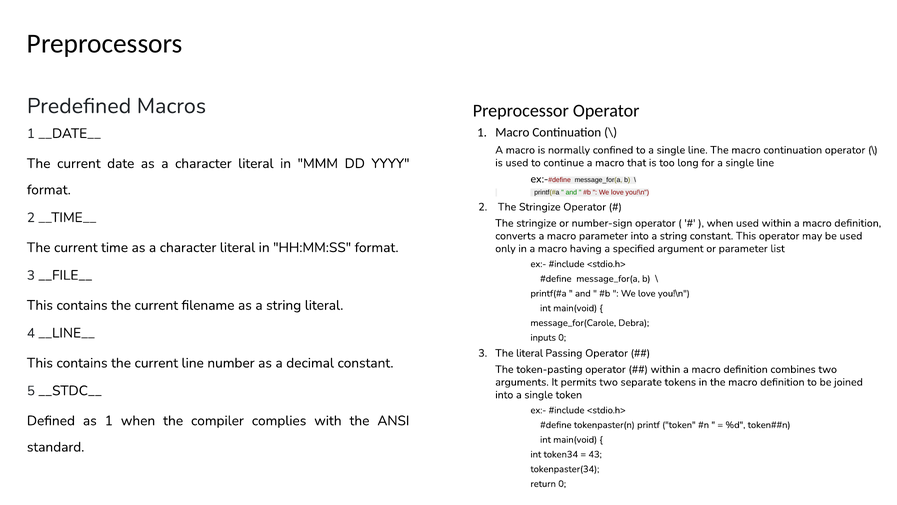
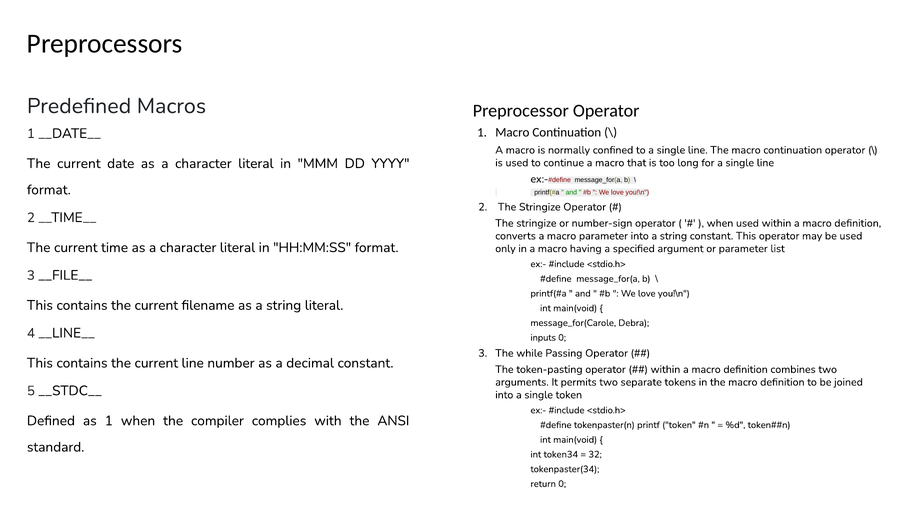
The literal: literal -> while (530, 353)
43: 43 -> 32 (595, 454)
